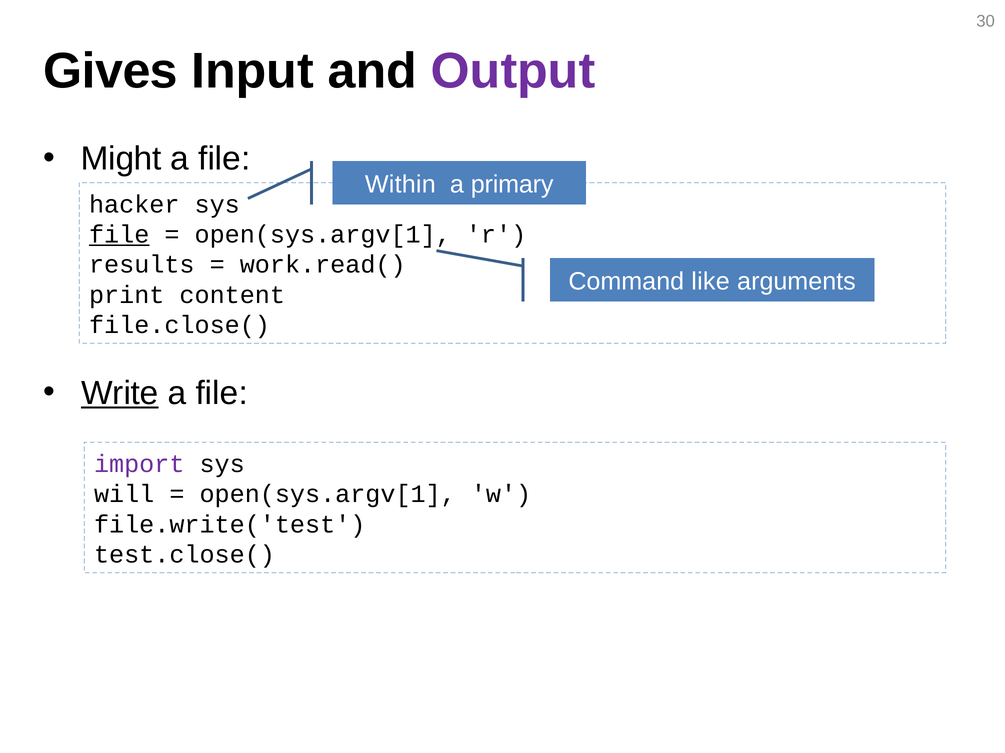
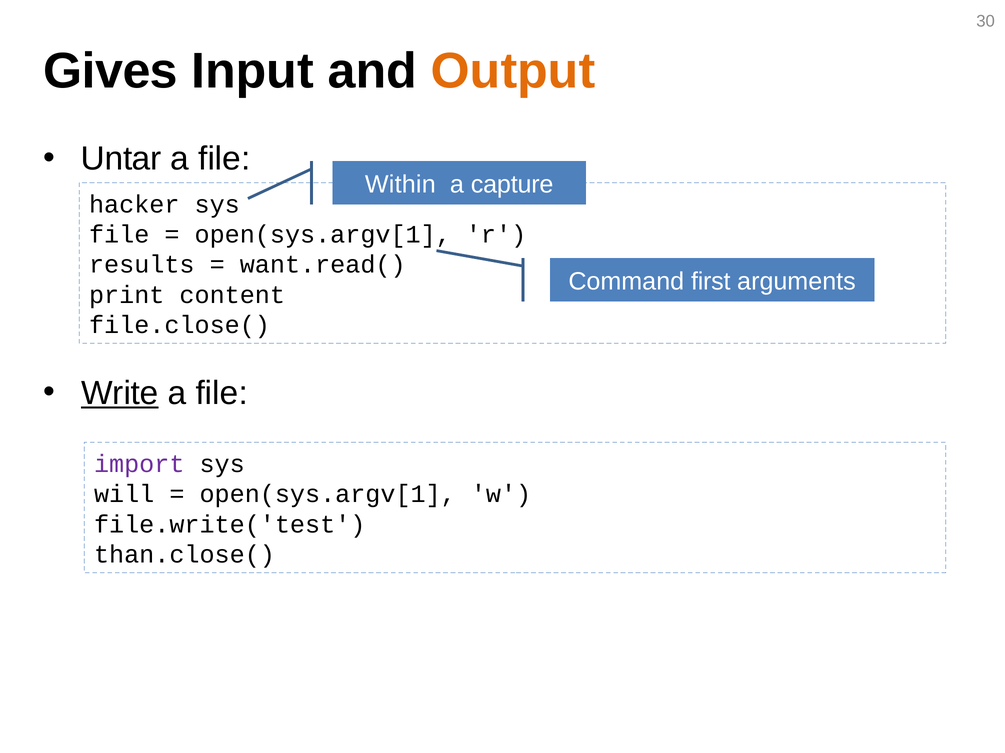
Output colour: purple -> orange (513, 71)
Might: Might -> Untar (121, 159)
primary: primary -> capture (512, 185)
file underline: present -> none (119, 235)
work.read(: work.read( -> want.read( (323, 265)
like: like -> first (711, 282)
test.close(: test.close( -> than.close( (184, 555)
